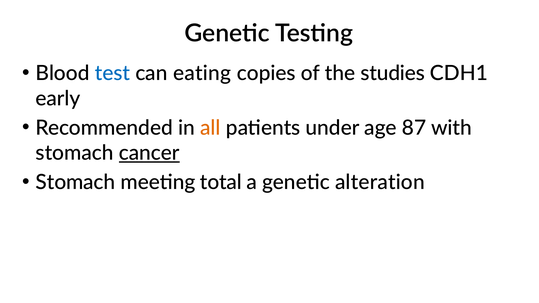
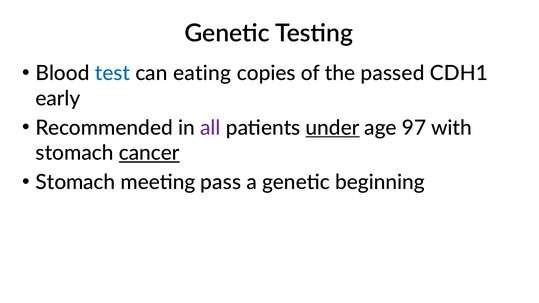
studies: studies -> passed (393, 73)
all colour: orange -> purple (210, 128)
under underline: none -> present (333, 128)
87: 87 -> 97 (414, 128)
total: total -> pass (221, 182)
alteration: alteration -> beginning (380, 182)
